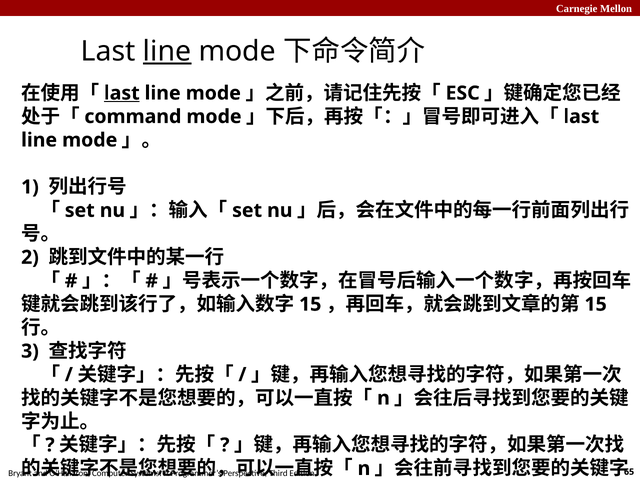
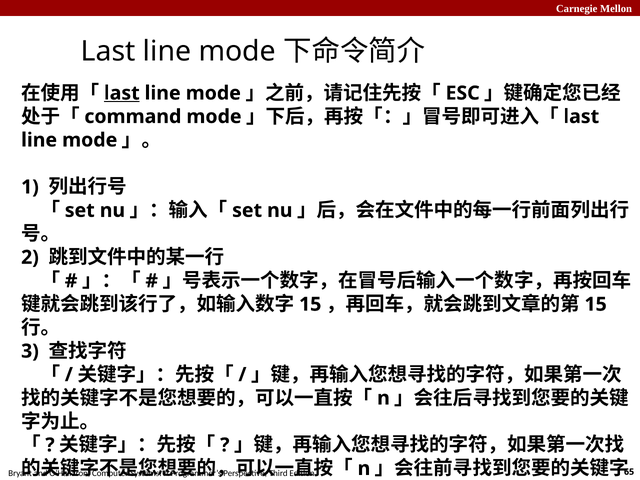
line underline: present -> none (167, 51)
